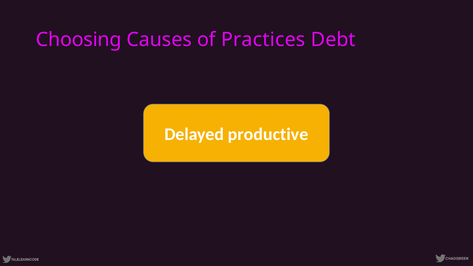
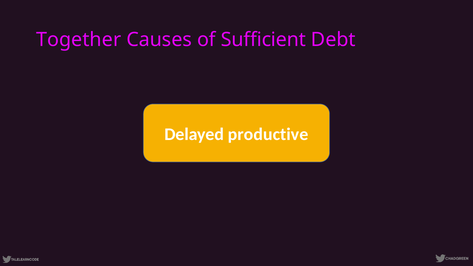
Choosing: Choosing -> Together (79, 40)
Practices: Practices -> Sufficient (263, 40)
